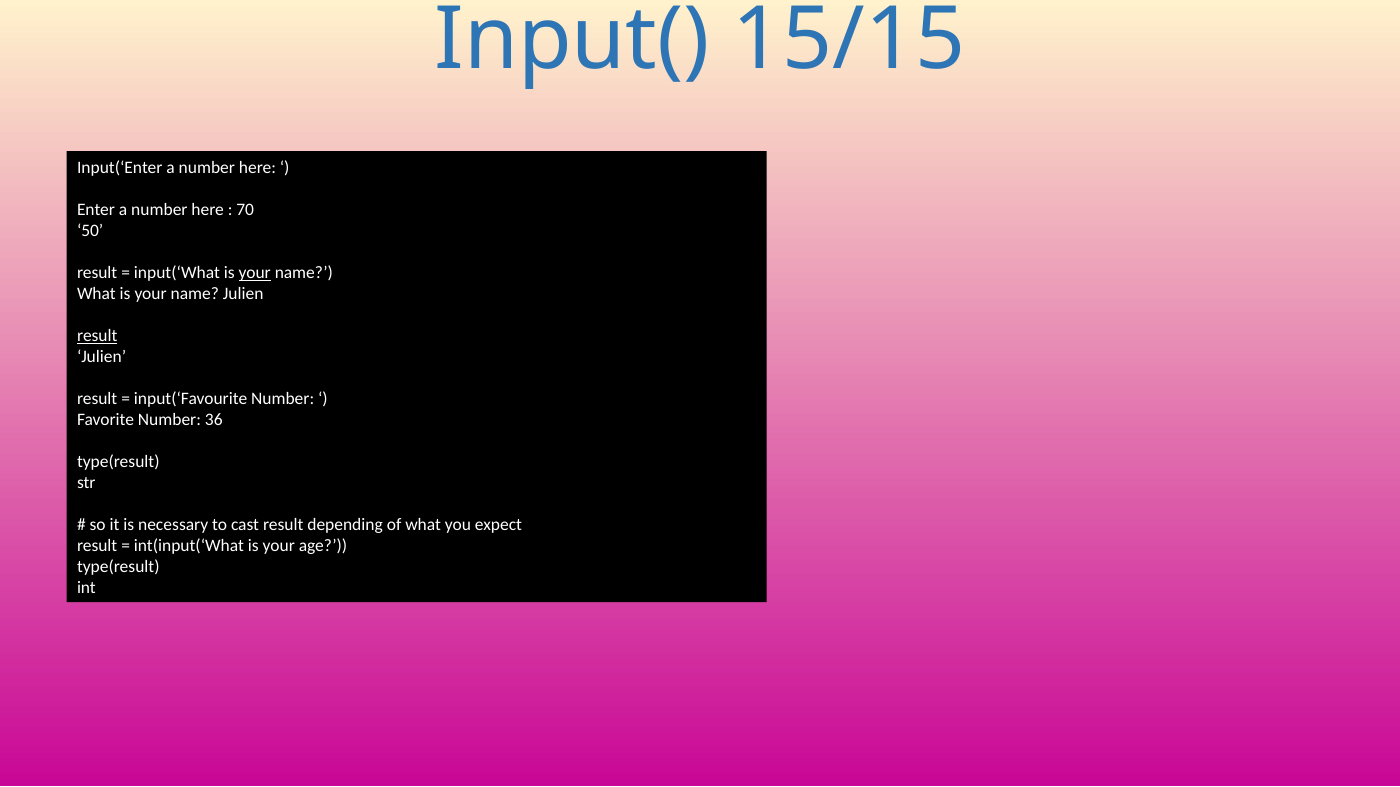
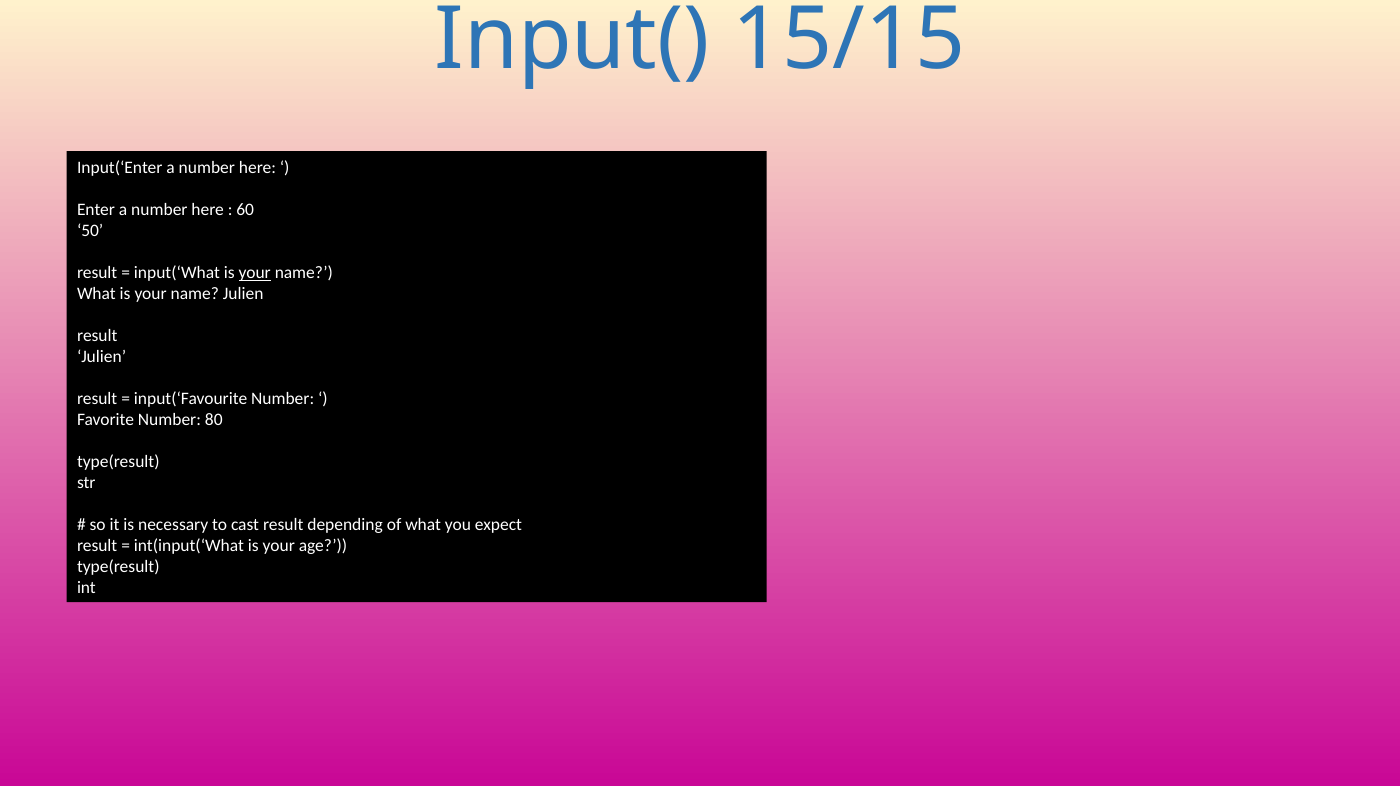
70: 70 -> 60 (245, 210)
result underline: present -> none (97, 336)
36: 36 -> 80 (214, 420)
